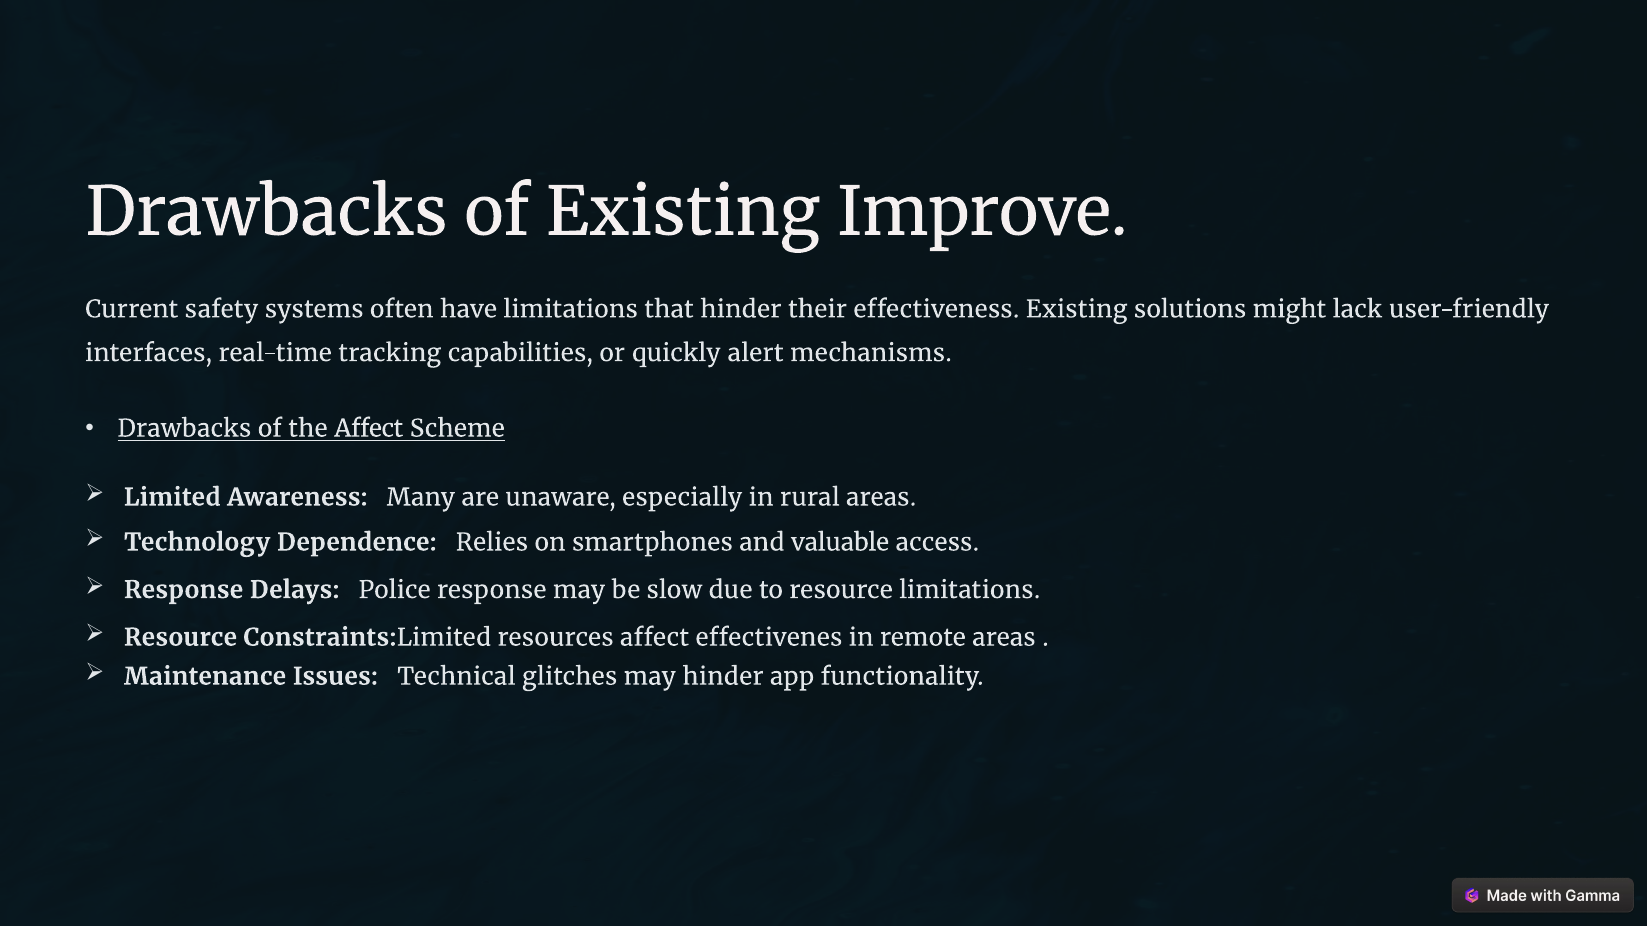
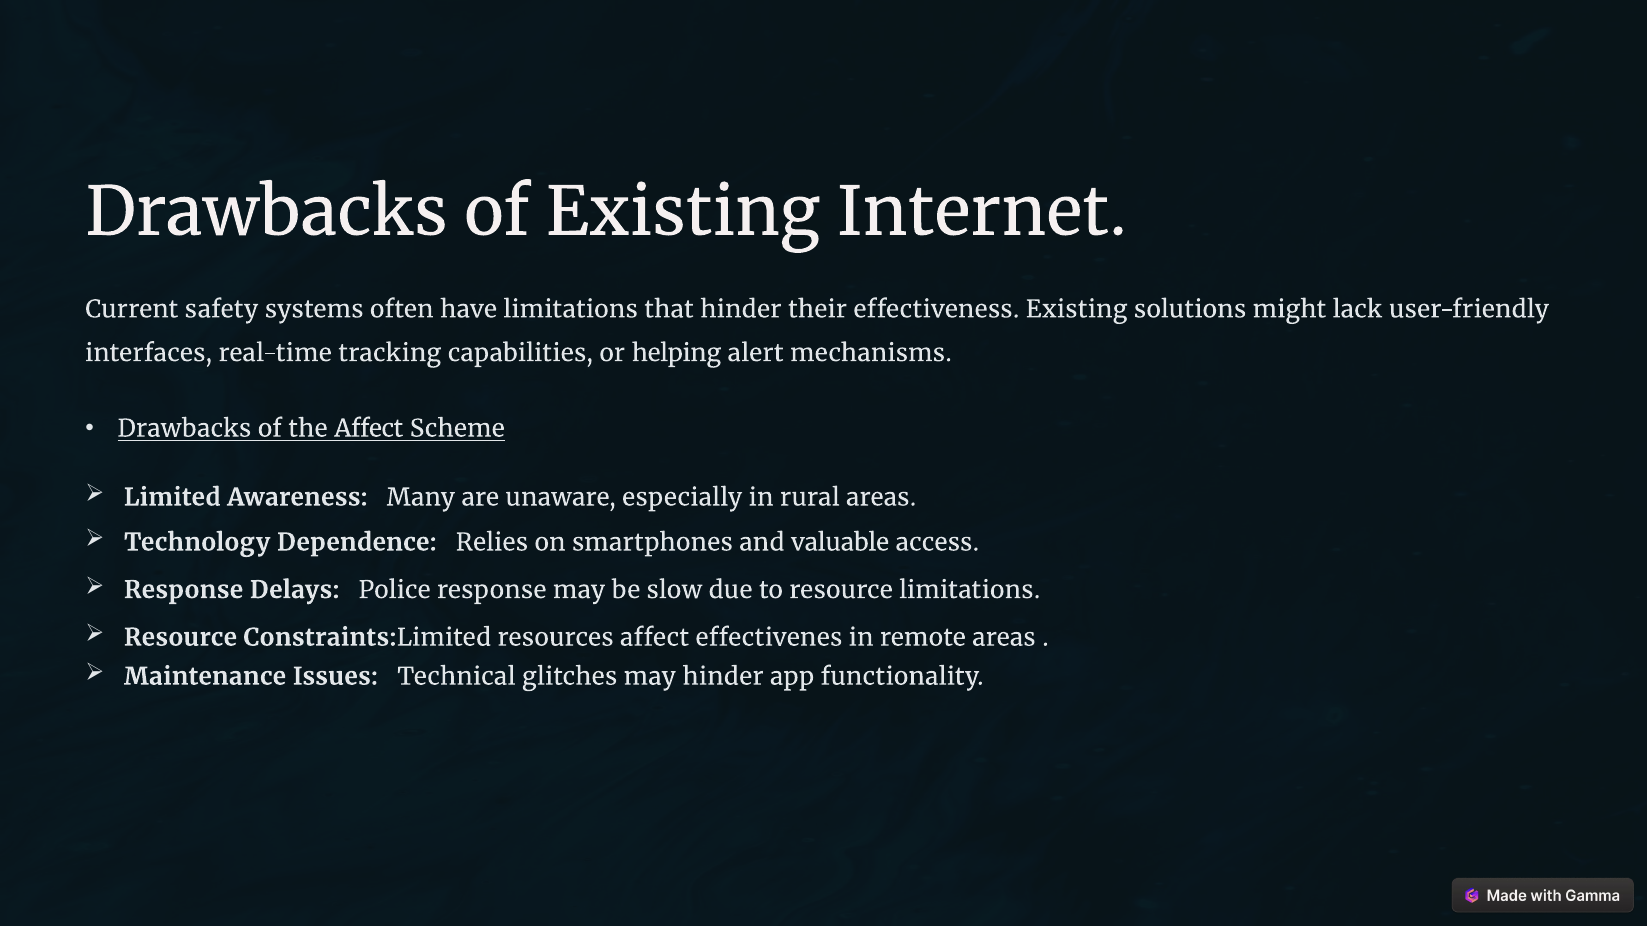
Improve: Improve -> Internet (982, 213)
quickly: quickly -> helping (677, 353)
